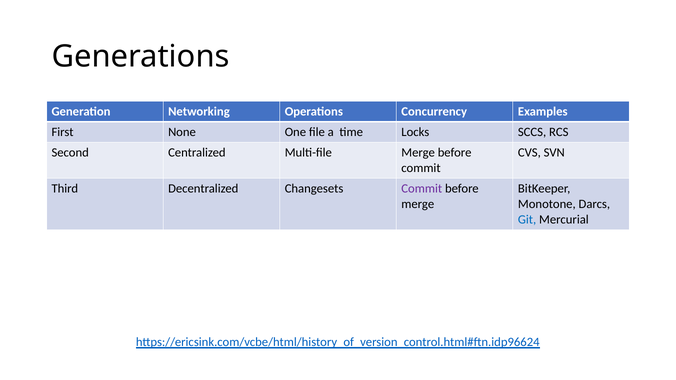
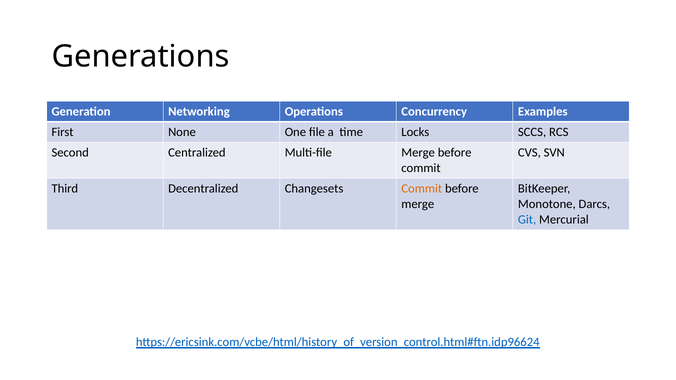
Commit colour: purple -> orange (422, 189)
